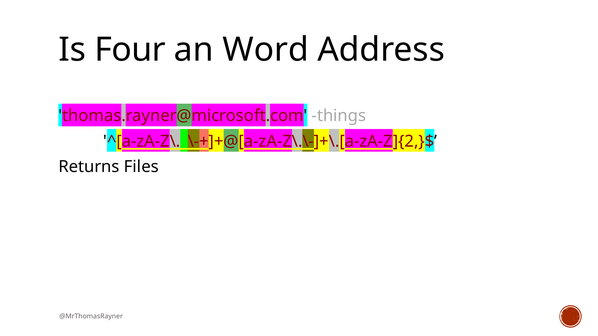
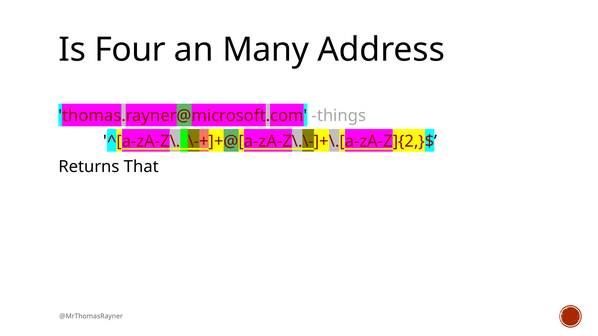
Word: Word -> Many (266, 50)
Files: Files -> That (141, 167)
